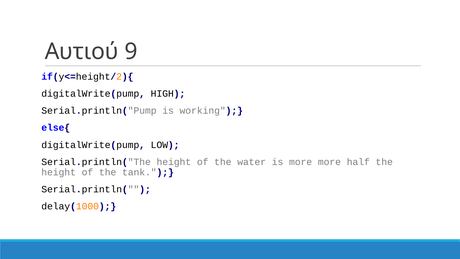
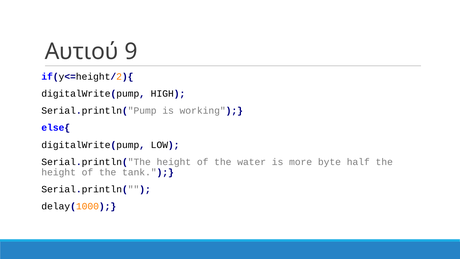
more more: more -> byte (329, 162)
